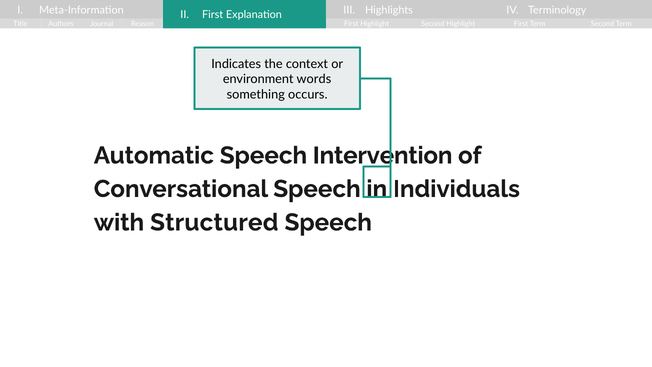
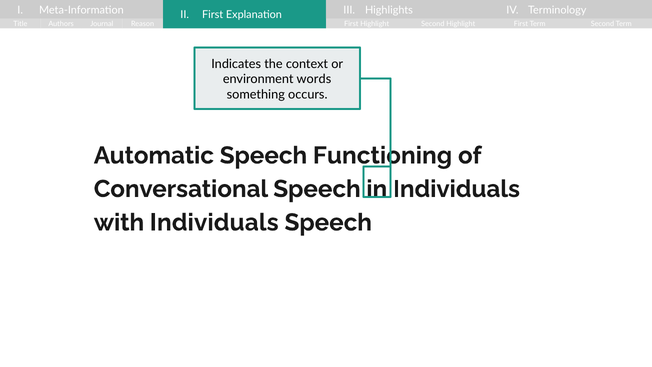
Intervention: Intervention -> Functioning (383, 155)
with Structured: Structured -> Individuals (214, 222)
